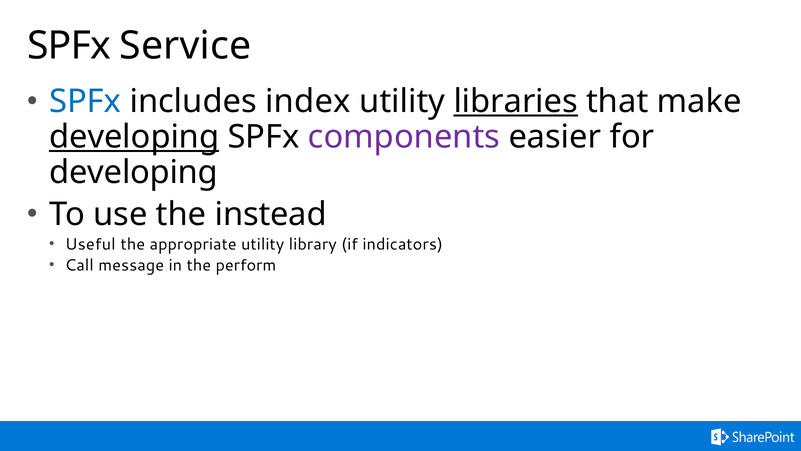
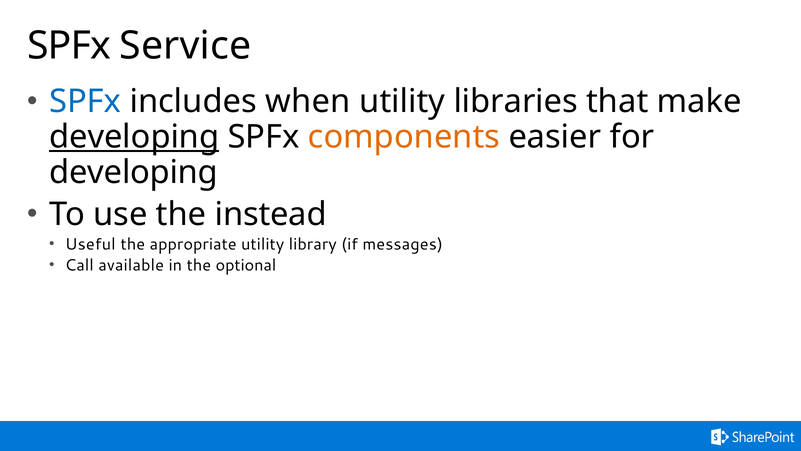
index: index -> when (308, 101)
libraries underline: present -> none (516, 101)
components colour: purple -> orange (404, 137)
indicators: indicators -> messages (403, 244)
message: message -> available (131, 265)
perform: perform -> optional (246, 265)
